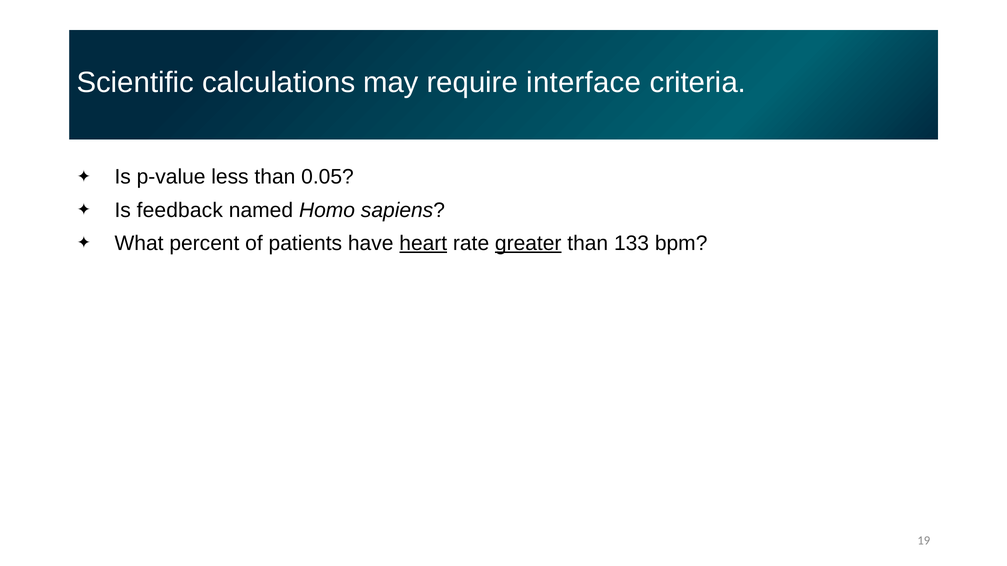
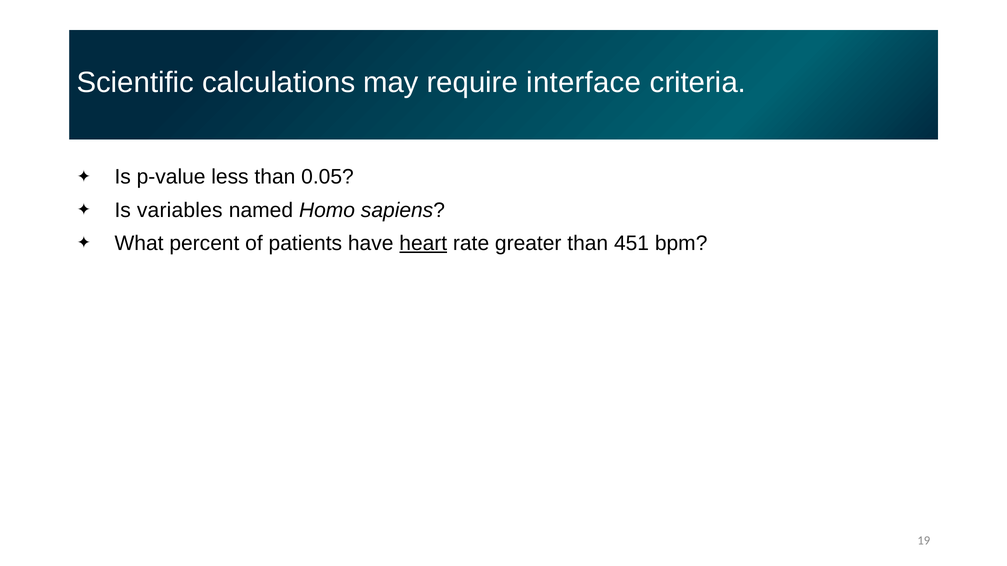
feedback: feedback -> variables (180, 210)
greater underline: present -> none (528, 243)
133: 133 -> 451 (632, 243)
